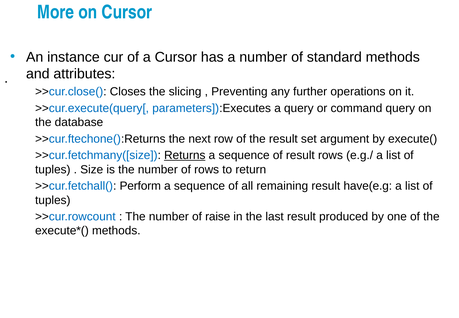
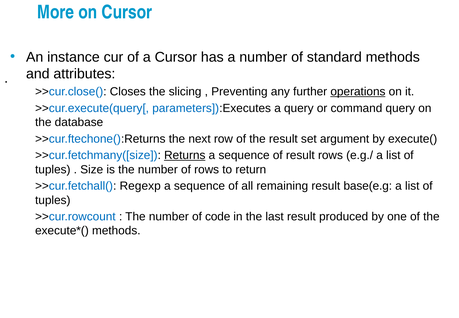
operations underline: none -> present (358, 92)
Perform: Perform -> Regexp (140, 186)
have(e.g: have(e.g -> base(e.g (368, 186)
raise: raise -> code (218, 216)
